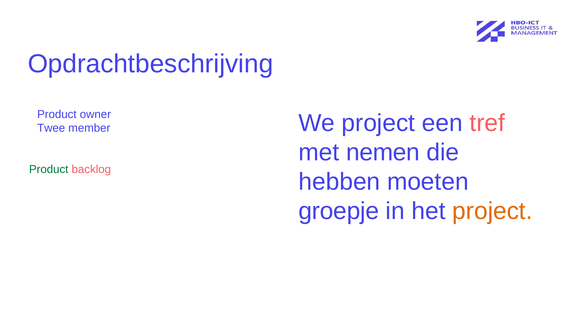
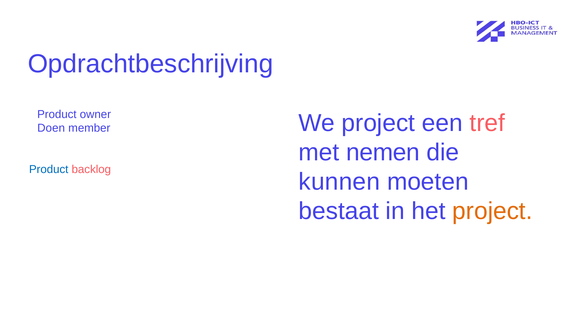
Twee: Twee -> Doen (51, 128)
Product colour: green -> blue (49, 169)
hebben: hebben -> kunnen (339, 182)
groepje: groepje -> bestaat (339, 211)
